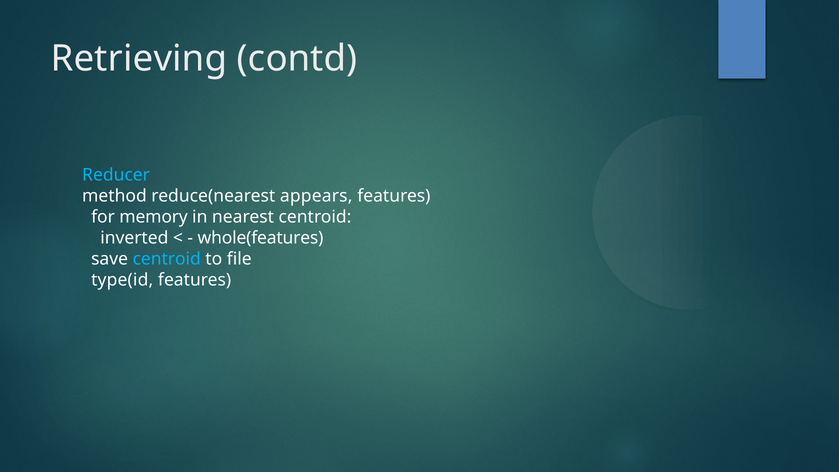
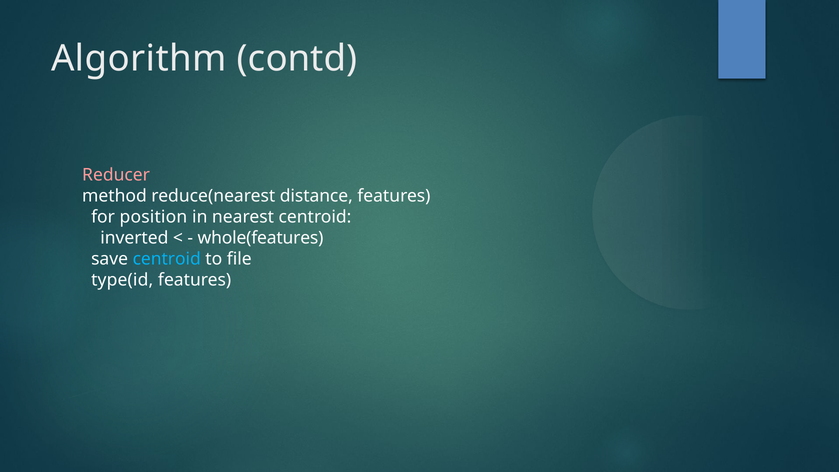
Retrieving: Retrieving -> Algorithm (139, 59)
Reducer colour: light blue -> pink (116, 175)
appears: appears -> distance (316, 196)
memory: memory -> position (153, 217)
